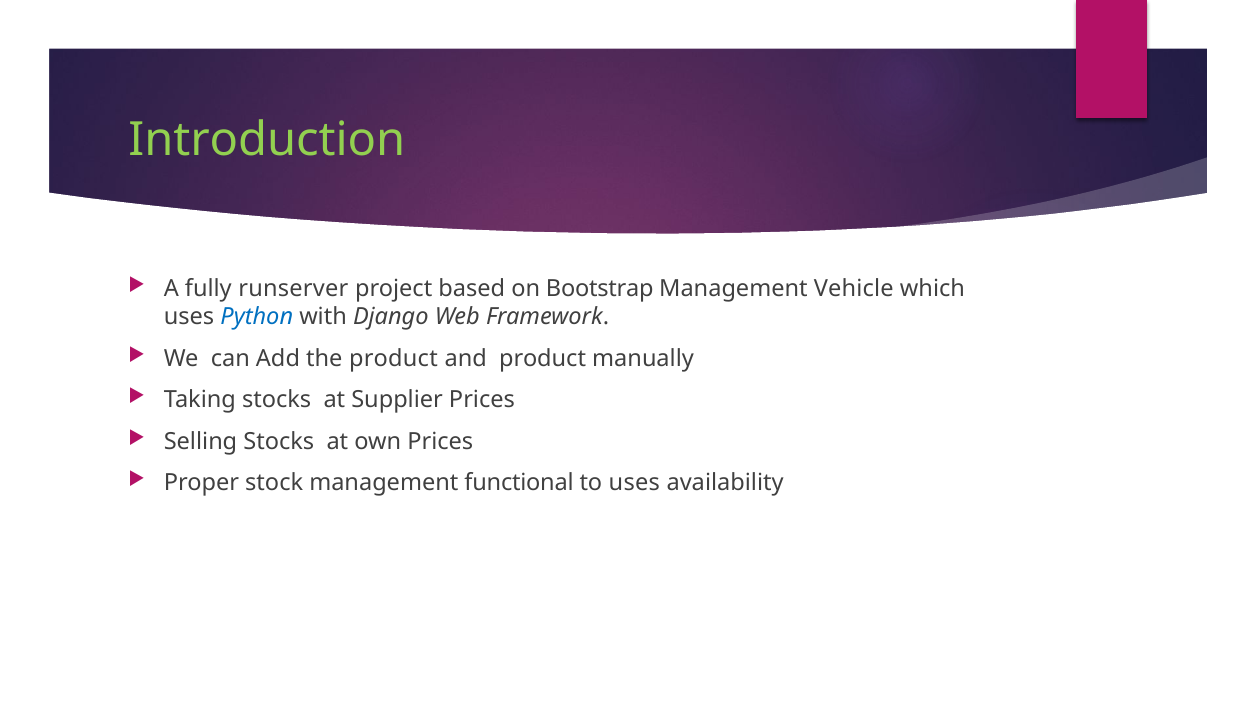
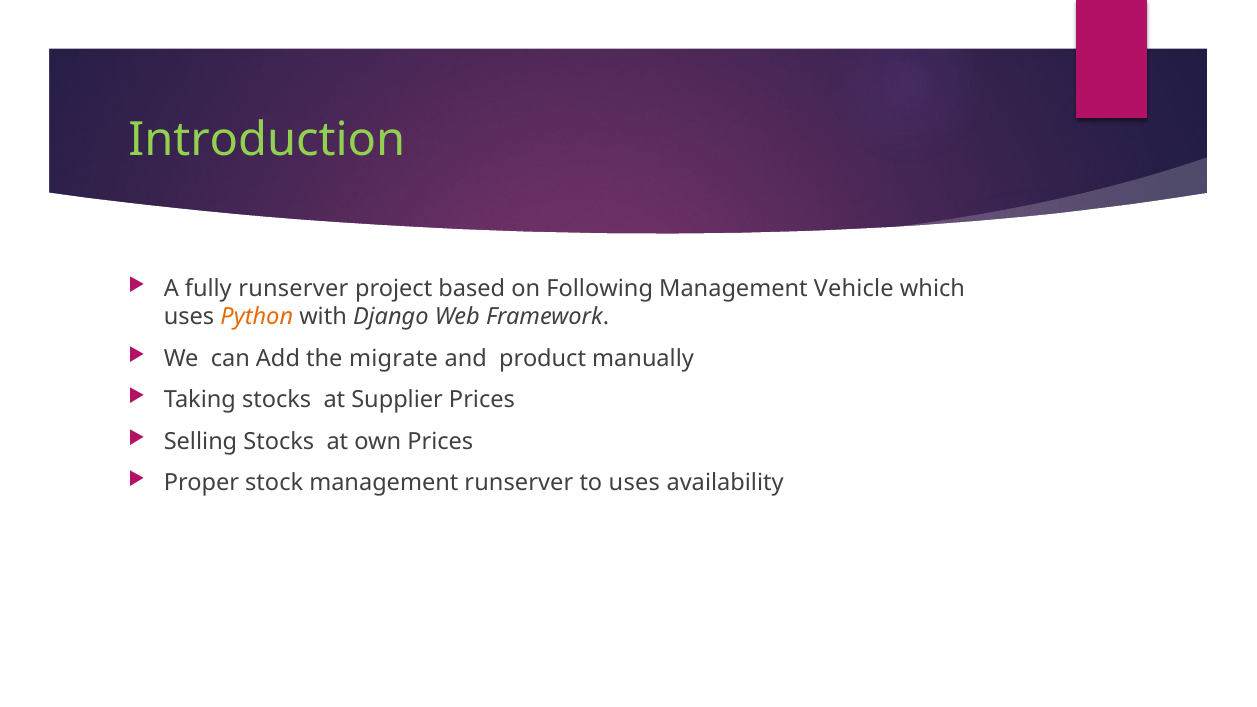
Bootstrap: Bootstrap -> Following (600, 289)
Python colour: blue -> orange (257, 317)
the product: product -> migrate (393, 359)
management functional: functional -> runserver (519, 483)
